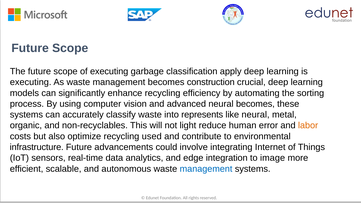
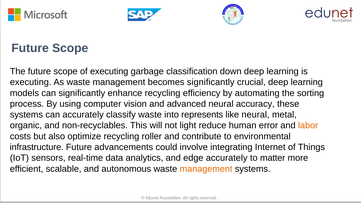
apply: apply -> down (231, 71)
becomes construction: construction -> significantly (211, 82)
neural becomes: becomes -> accuracy (255, 104)
used: used -> roller (152, 136)
edge integration: integration -> accurately (227, 158)
image: image -> matter (273, 158)
management colour: blue -> orange (206, 169)
